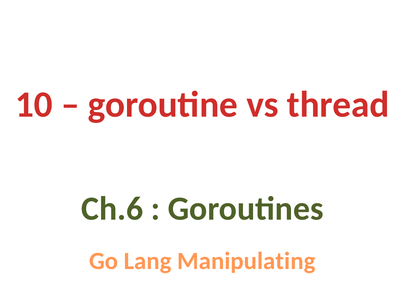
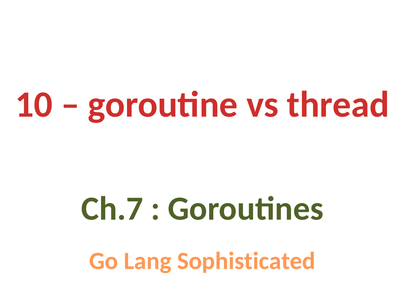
Ch.6: Ch.6 -> Ch.7 (112, 209)
Manipulating: Manipulating -> Sophisticated (246, 262)
